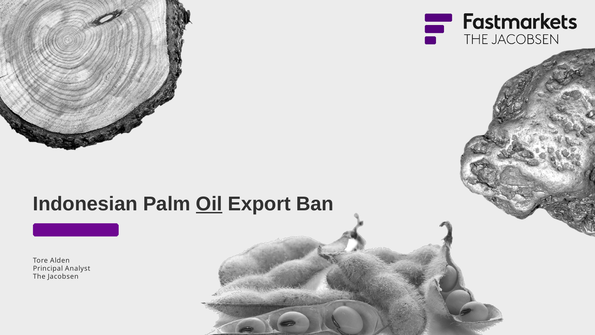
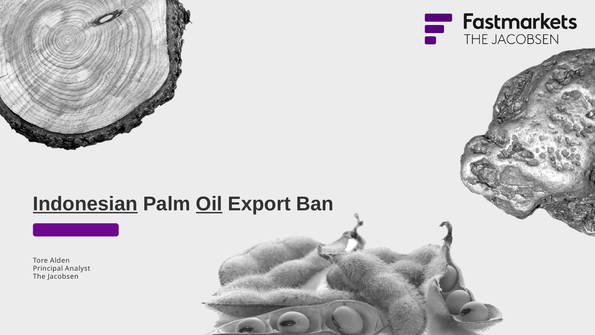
Indonesian underline: none -> present (85, 204)
